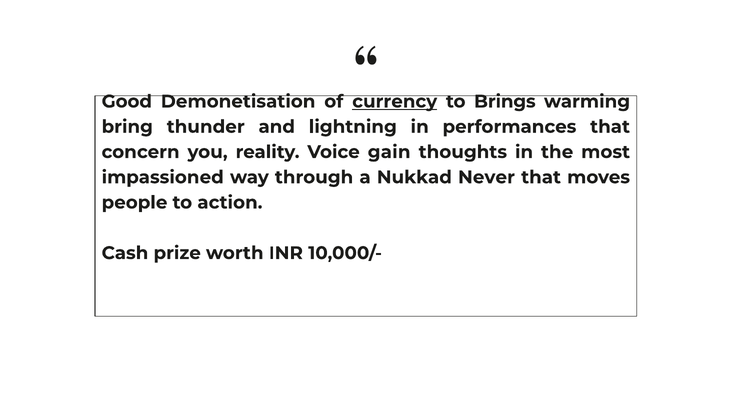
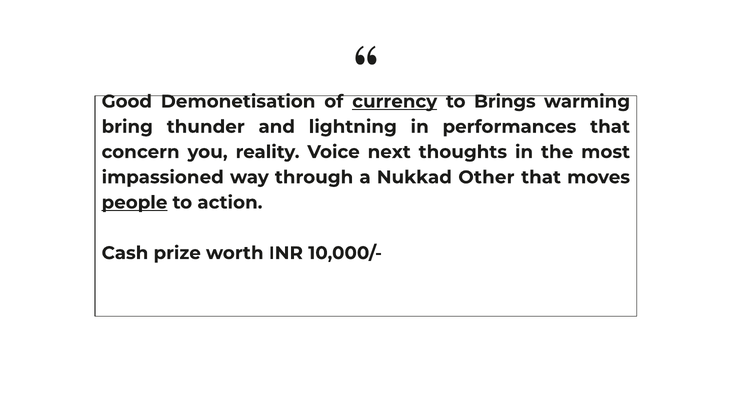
gain: gain -> next (389, 152)
Never: Never -> Other (486, 177)
people underline: none -> present (135, 202)
